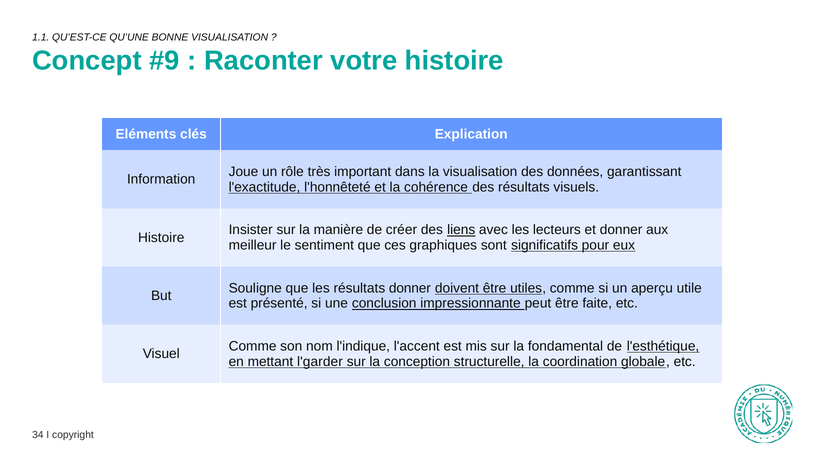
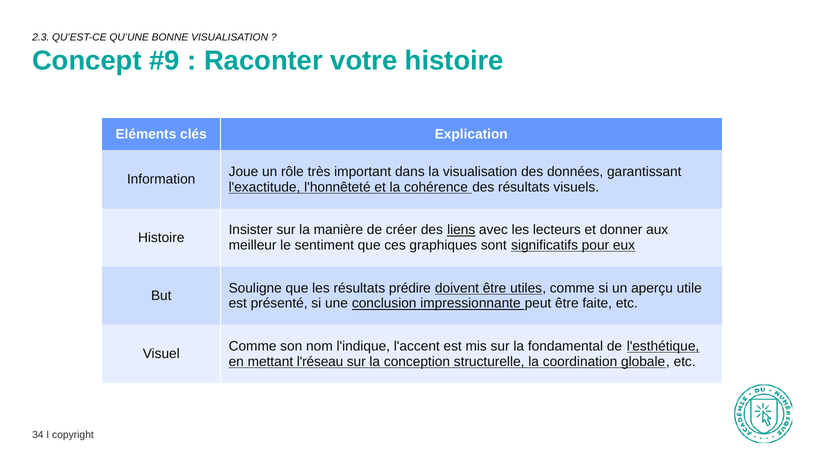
1.1: 1.1 -> 2.3 (41, 37)
résultats donner: donner -> prédire (410, 288)
l'garder: l'garder -> l'réseau (320, 362)
